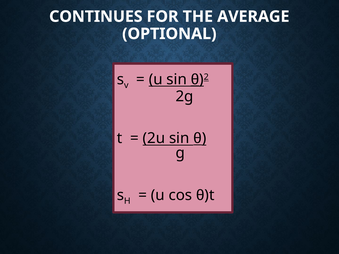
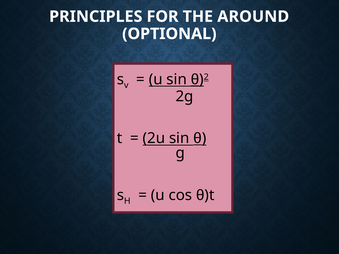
CONTINUES: CONTINUES -> PRINCIPLES (96, 17)
AVERAGE: AVERAGE -> AROUND (253, 17)
